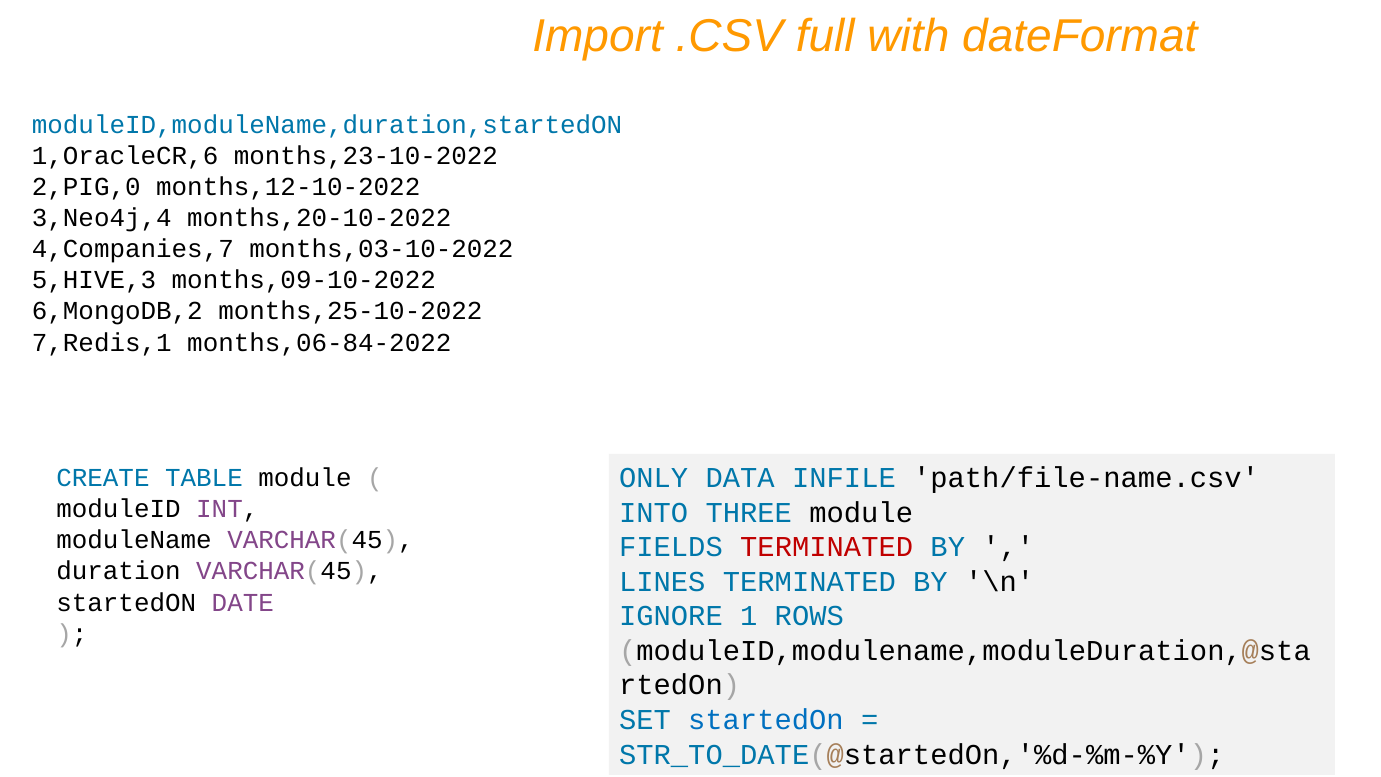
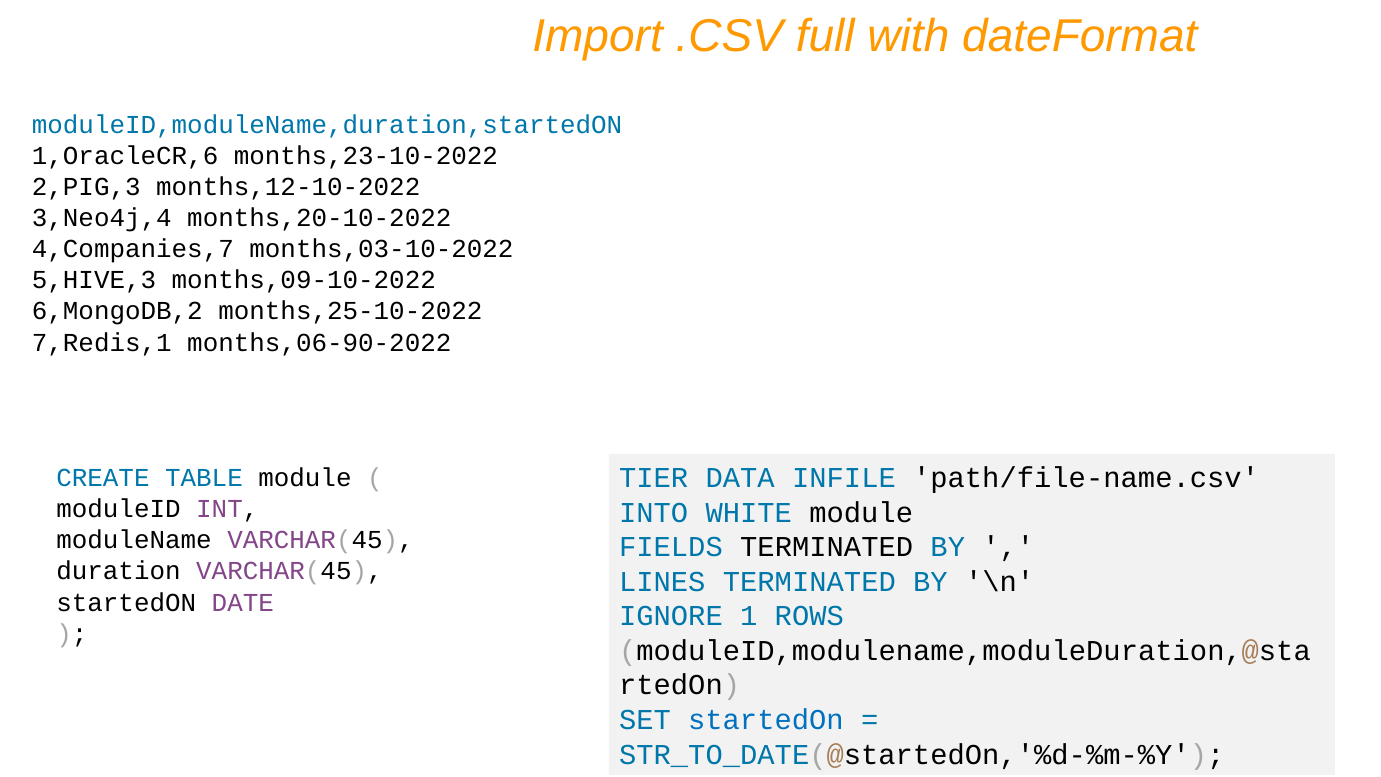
2,PIG,0: 2,PIG,0 -> 2,PIG,3 (86, 187)
months,06-84-2022: months,06-84-2022 -> months,06-90-2022 (319, 342)
ONLY: ONLY -> TIER (654, 478)
THREE: THREE -> WHITE (749, 513)
TERMINATED colour: red -> black (827, 547)
